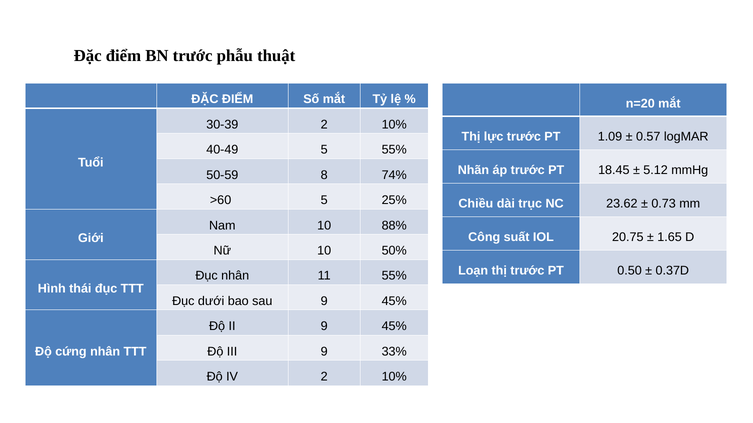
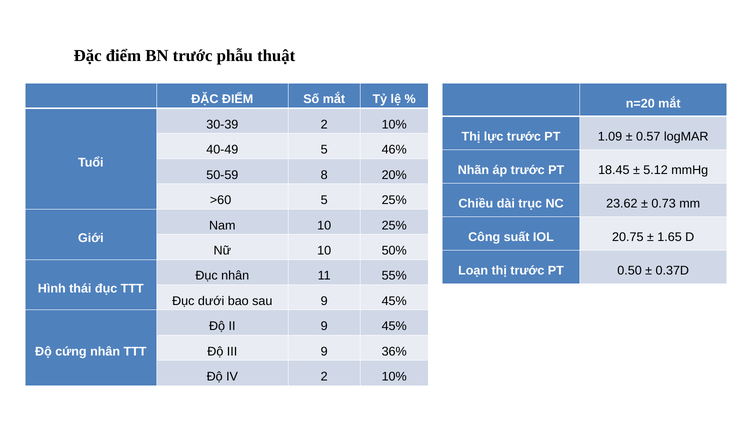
5 55%: 55% -> 46% (394, 150)
74%: 74% -> 20% (394, 175)
10 88%: 88% -> 25% (394, 226)
33%: 33% -> 36% (394, 352)
